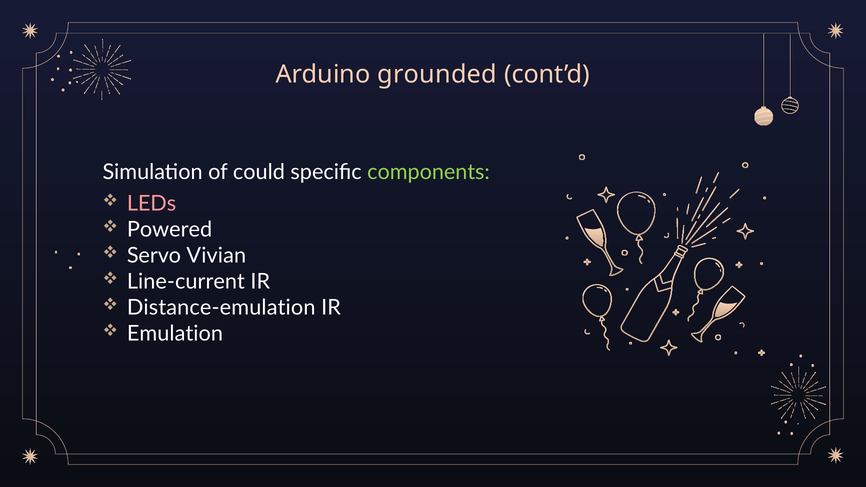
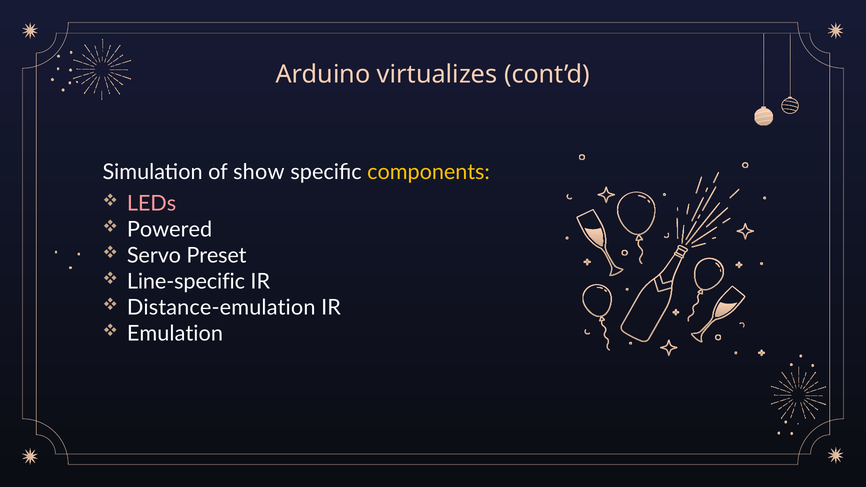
grounded: grounded -> virtualizes (437, 74)
could: could -> show (259, 172)
components colour: light green -> yellow (429, 172)
Vivian: Vivian -> Preset (216, 256)
Line-current: Line-current -> Line-specific (186, 282)
